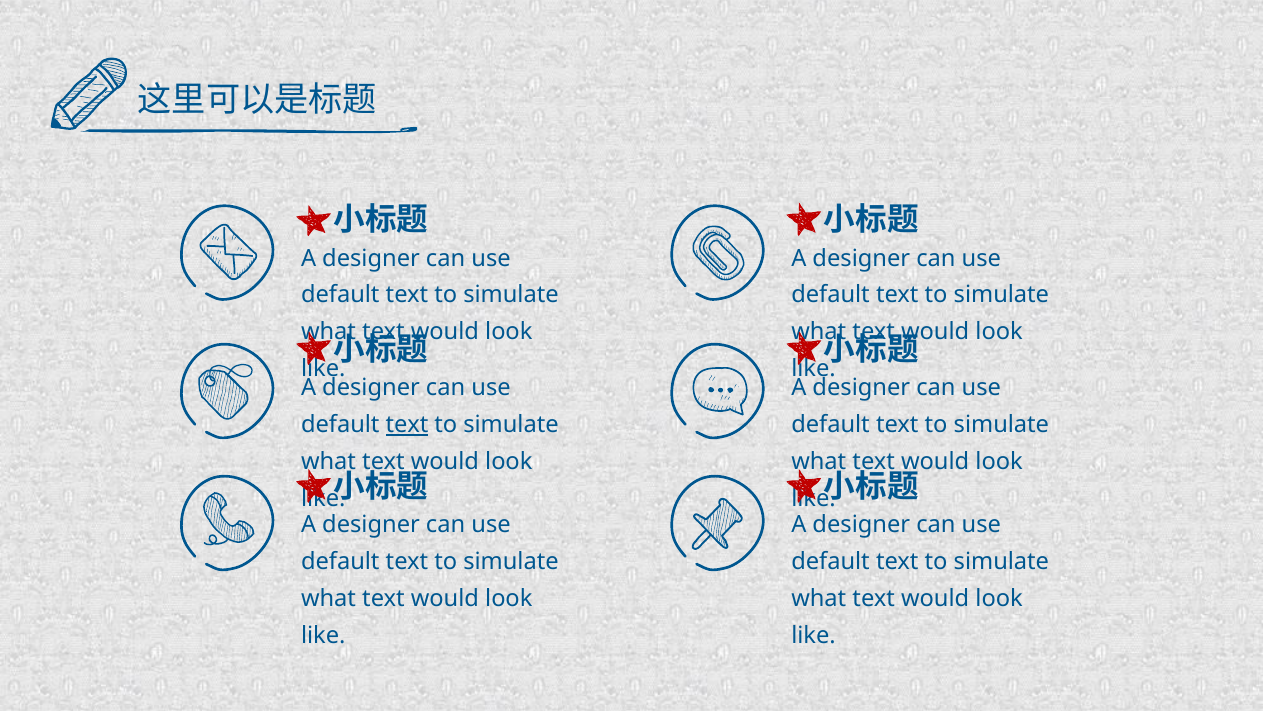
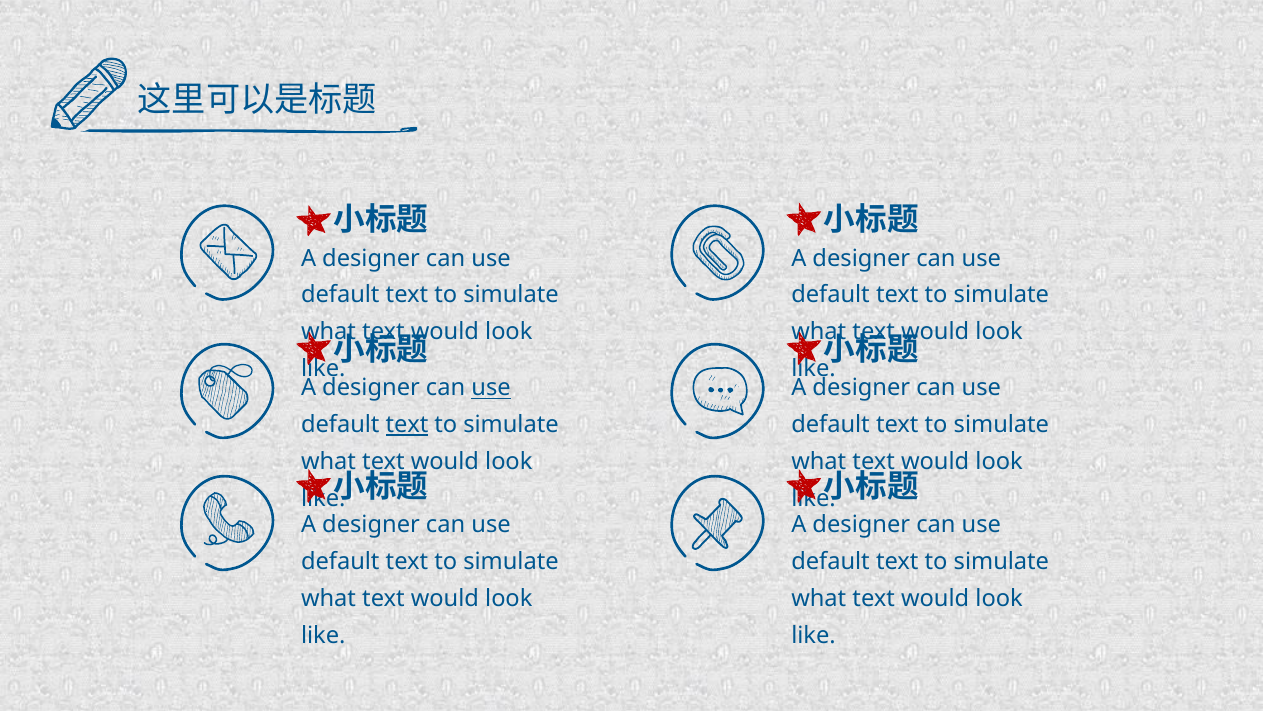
use underline: none -> present (491, 388)
